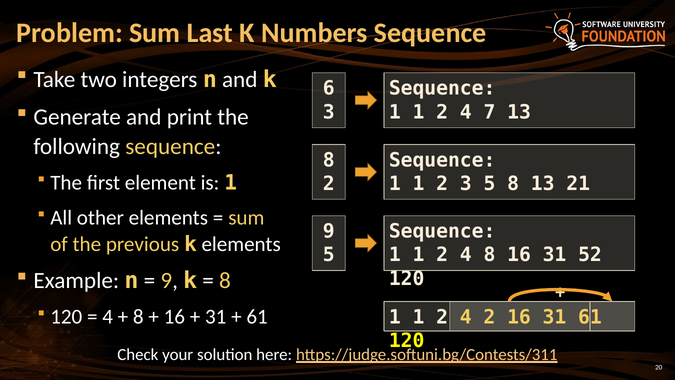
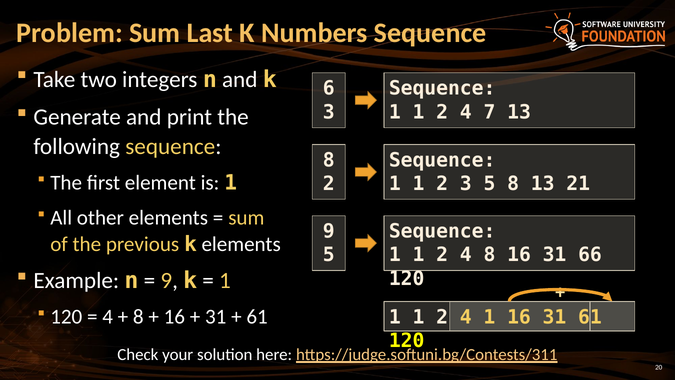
52: 52 -> 66 (590, 255)
8: 8 -> 1 (225, 281)
4 2: 2 -> 1 (489, 317)
